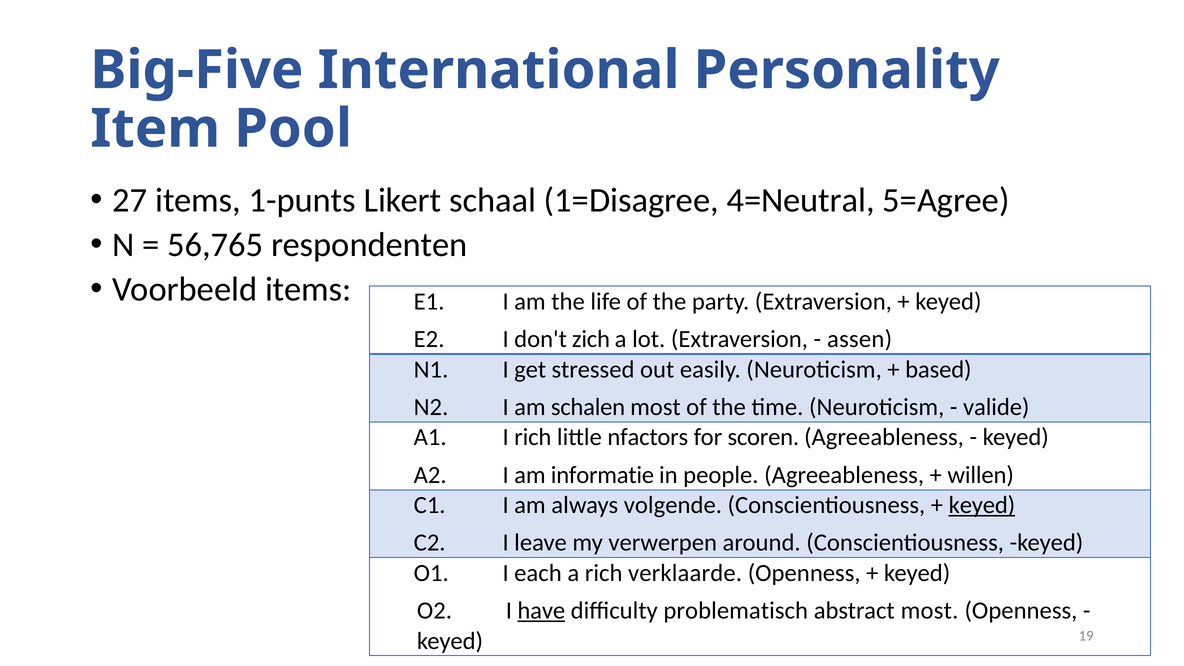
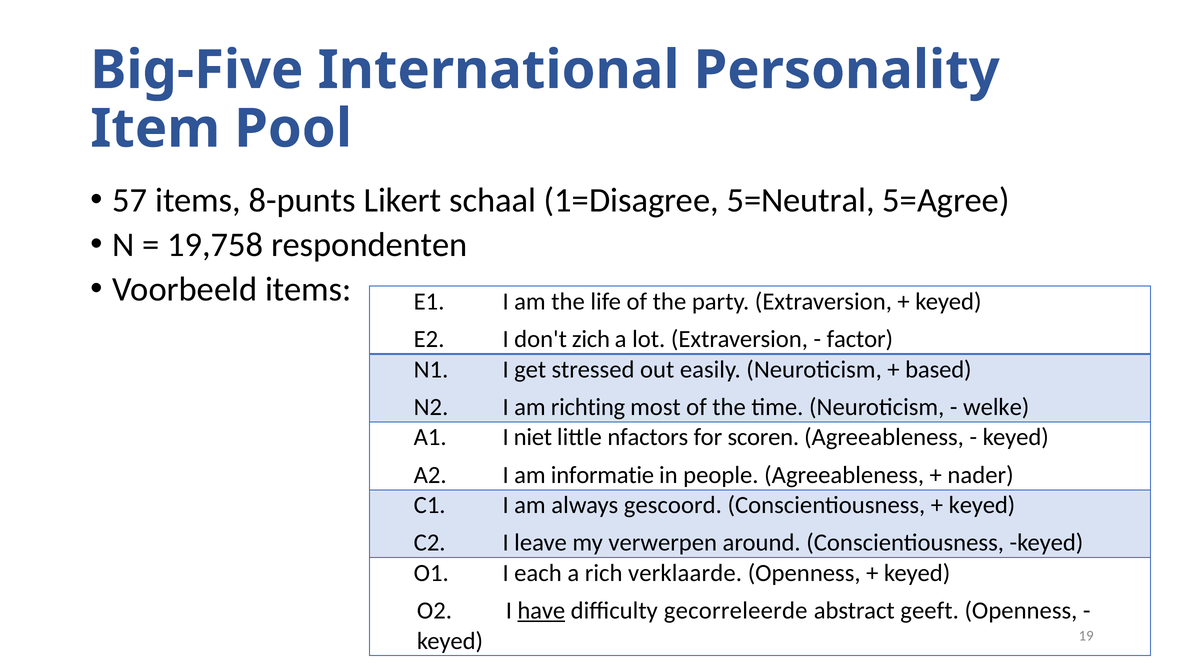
27: 27 -> 57 (130, 200)
1-punts: 1-punts -> 8-punts (302, 200)
4=Neutral: 4=Neutral -> 5=Neutral (801, 200)
56,765: 56,765 -> 19,758 (215, 245)
assen: assen -> factor (860, 339)
schalen: schalen -> richting (588, 407)
valide: valide -> welke (996, 407)
I rich: rich -> niet (533, 437)
willen: willen -> nader (981, 475)
volgende: volgende -> gescoord (673, 505)
keyed underline: present -> none (982, 505)
problematisch: problematisch -> gecorreleerde (736, 611)
abstract most: most -> geeft (930, 611)
